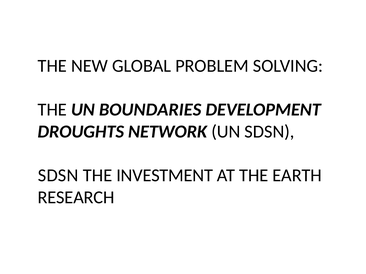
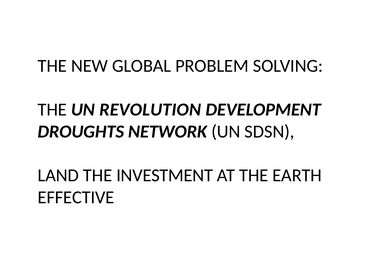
BOUNDARIES: BOUNDARIES -> REVOLUTION (150, 110)
SDSN: SDSN -> LAND (58, 176)
RESEARCH: RESEARCH -> EFFECTIVE (76, 198)
